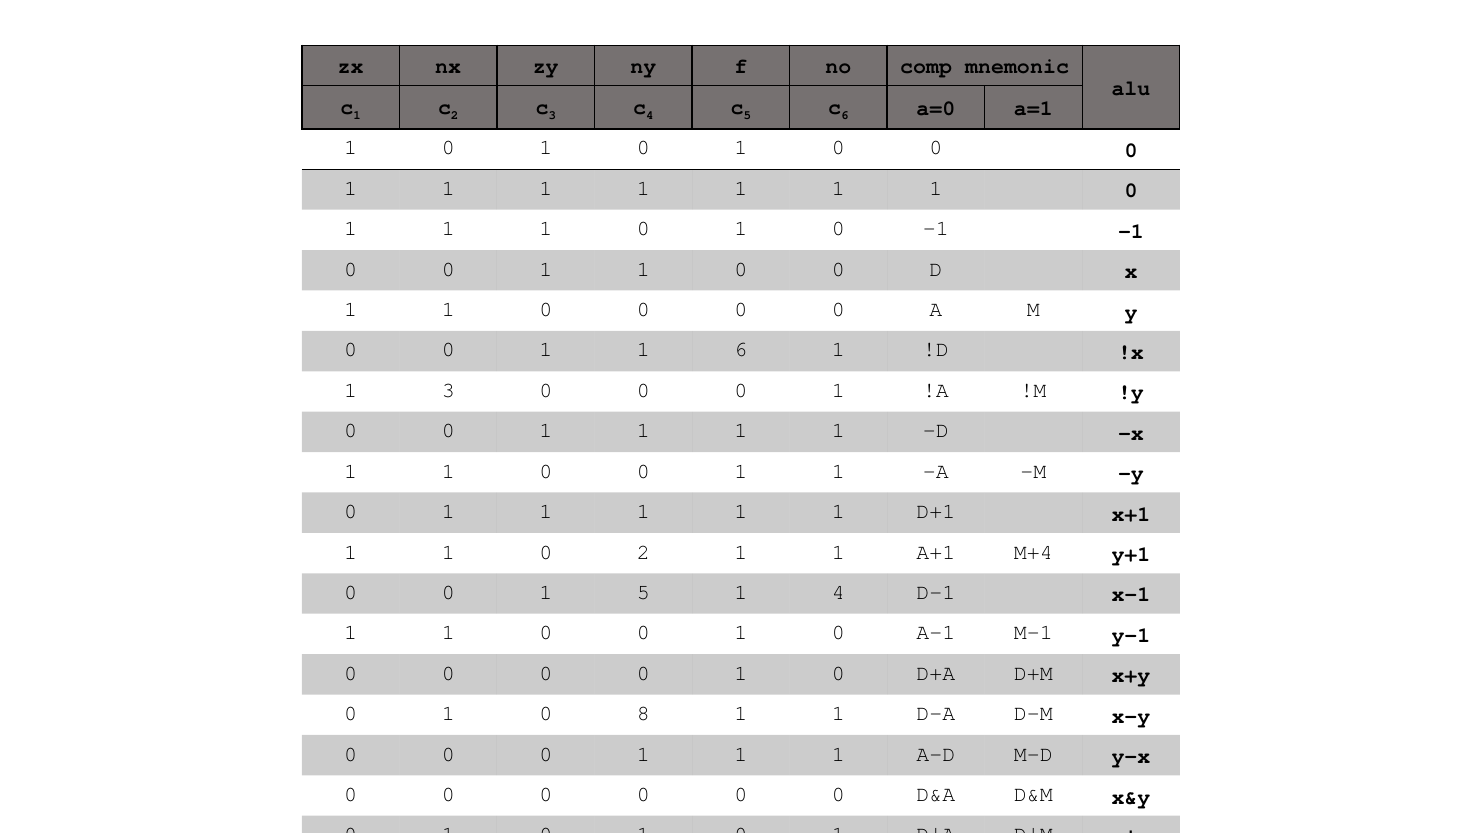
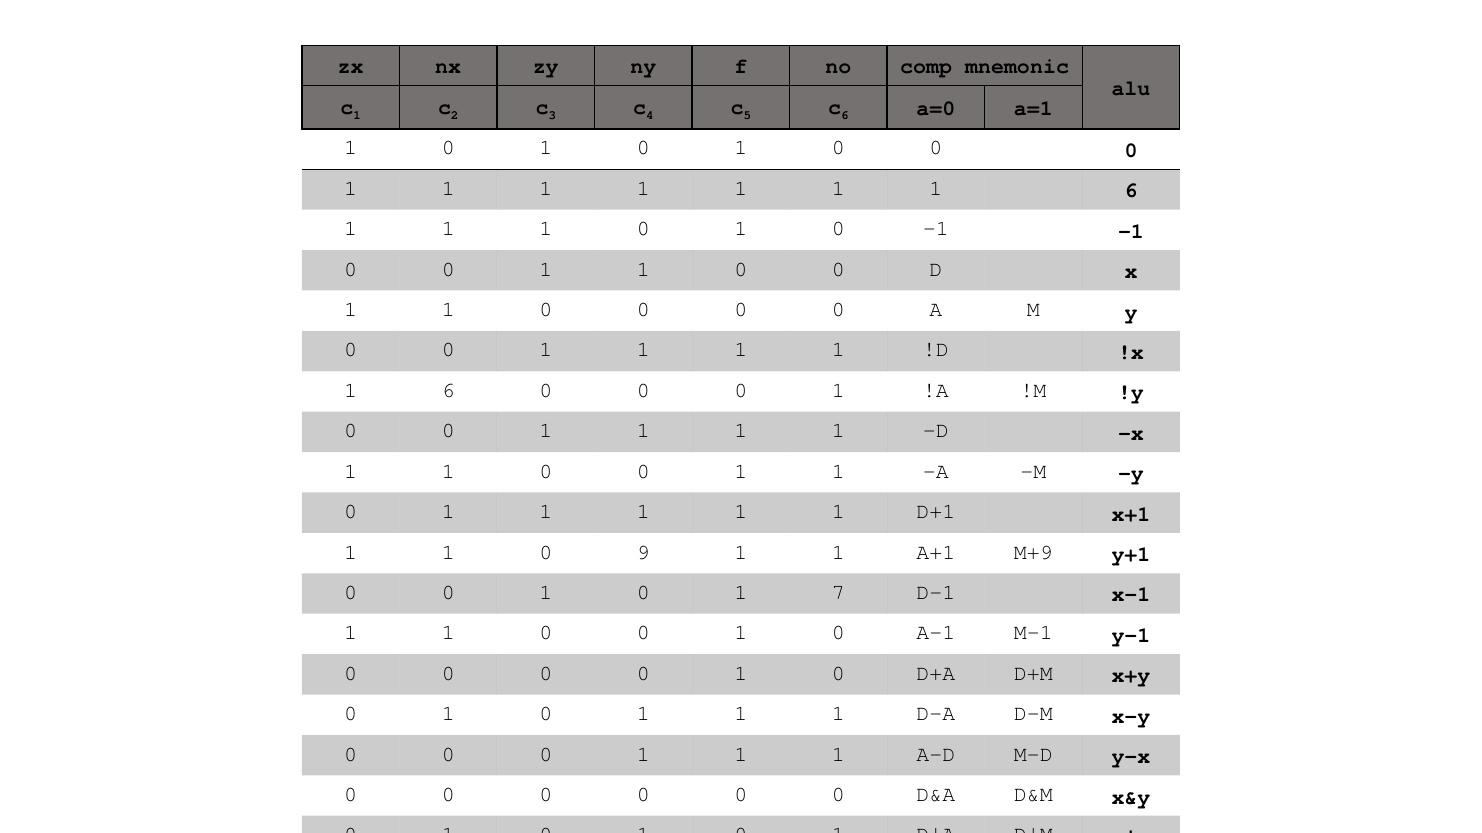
0: 0 -> 6 (1131, 191)
6: 6 -> 1 (741, 350)
3: 3 -> 6 (448, 391)
0 2: 2 -> 9 (643, 552)
M+4: M+4 -> M+9 (1033, 552)
5: 5 -> 0 (643, 593)
1 4: 4 -> 7 (838, 593)
8: 8 -> 1 (643, 714)
